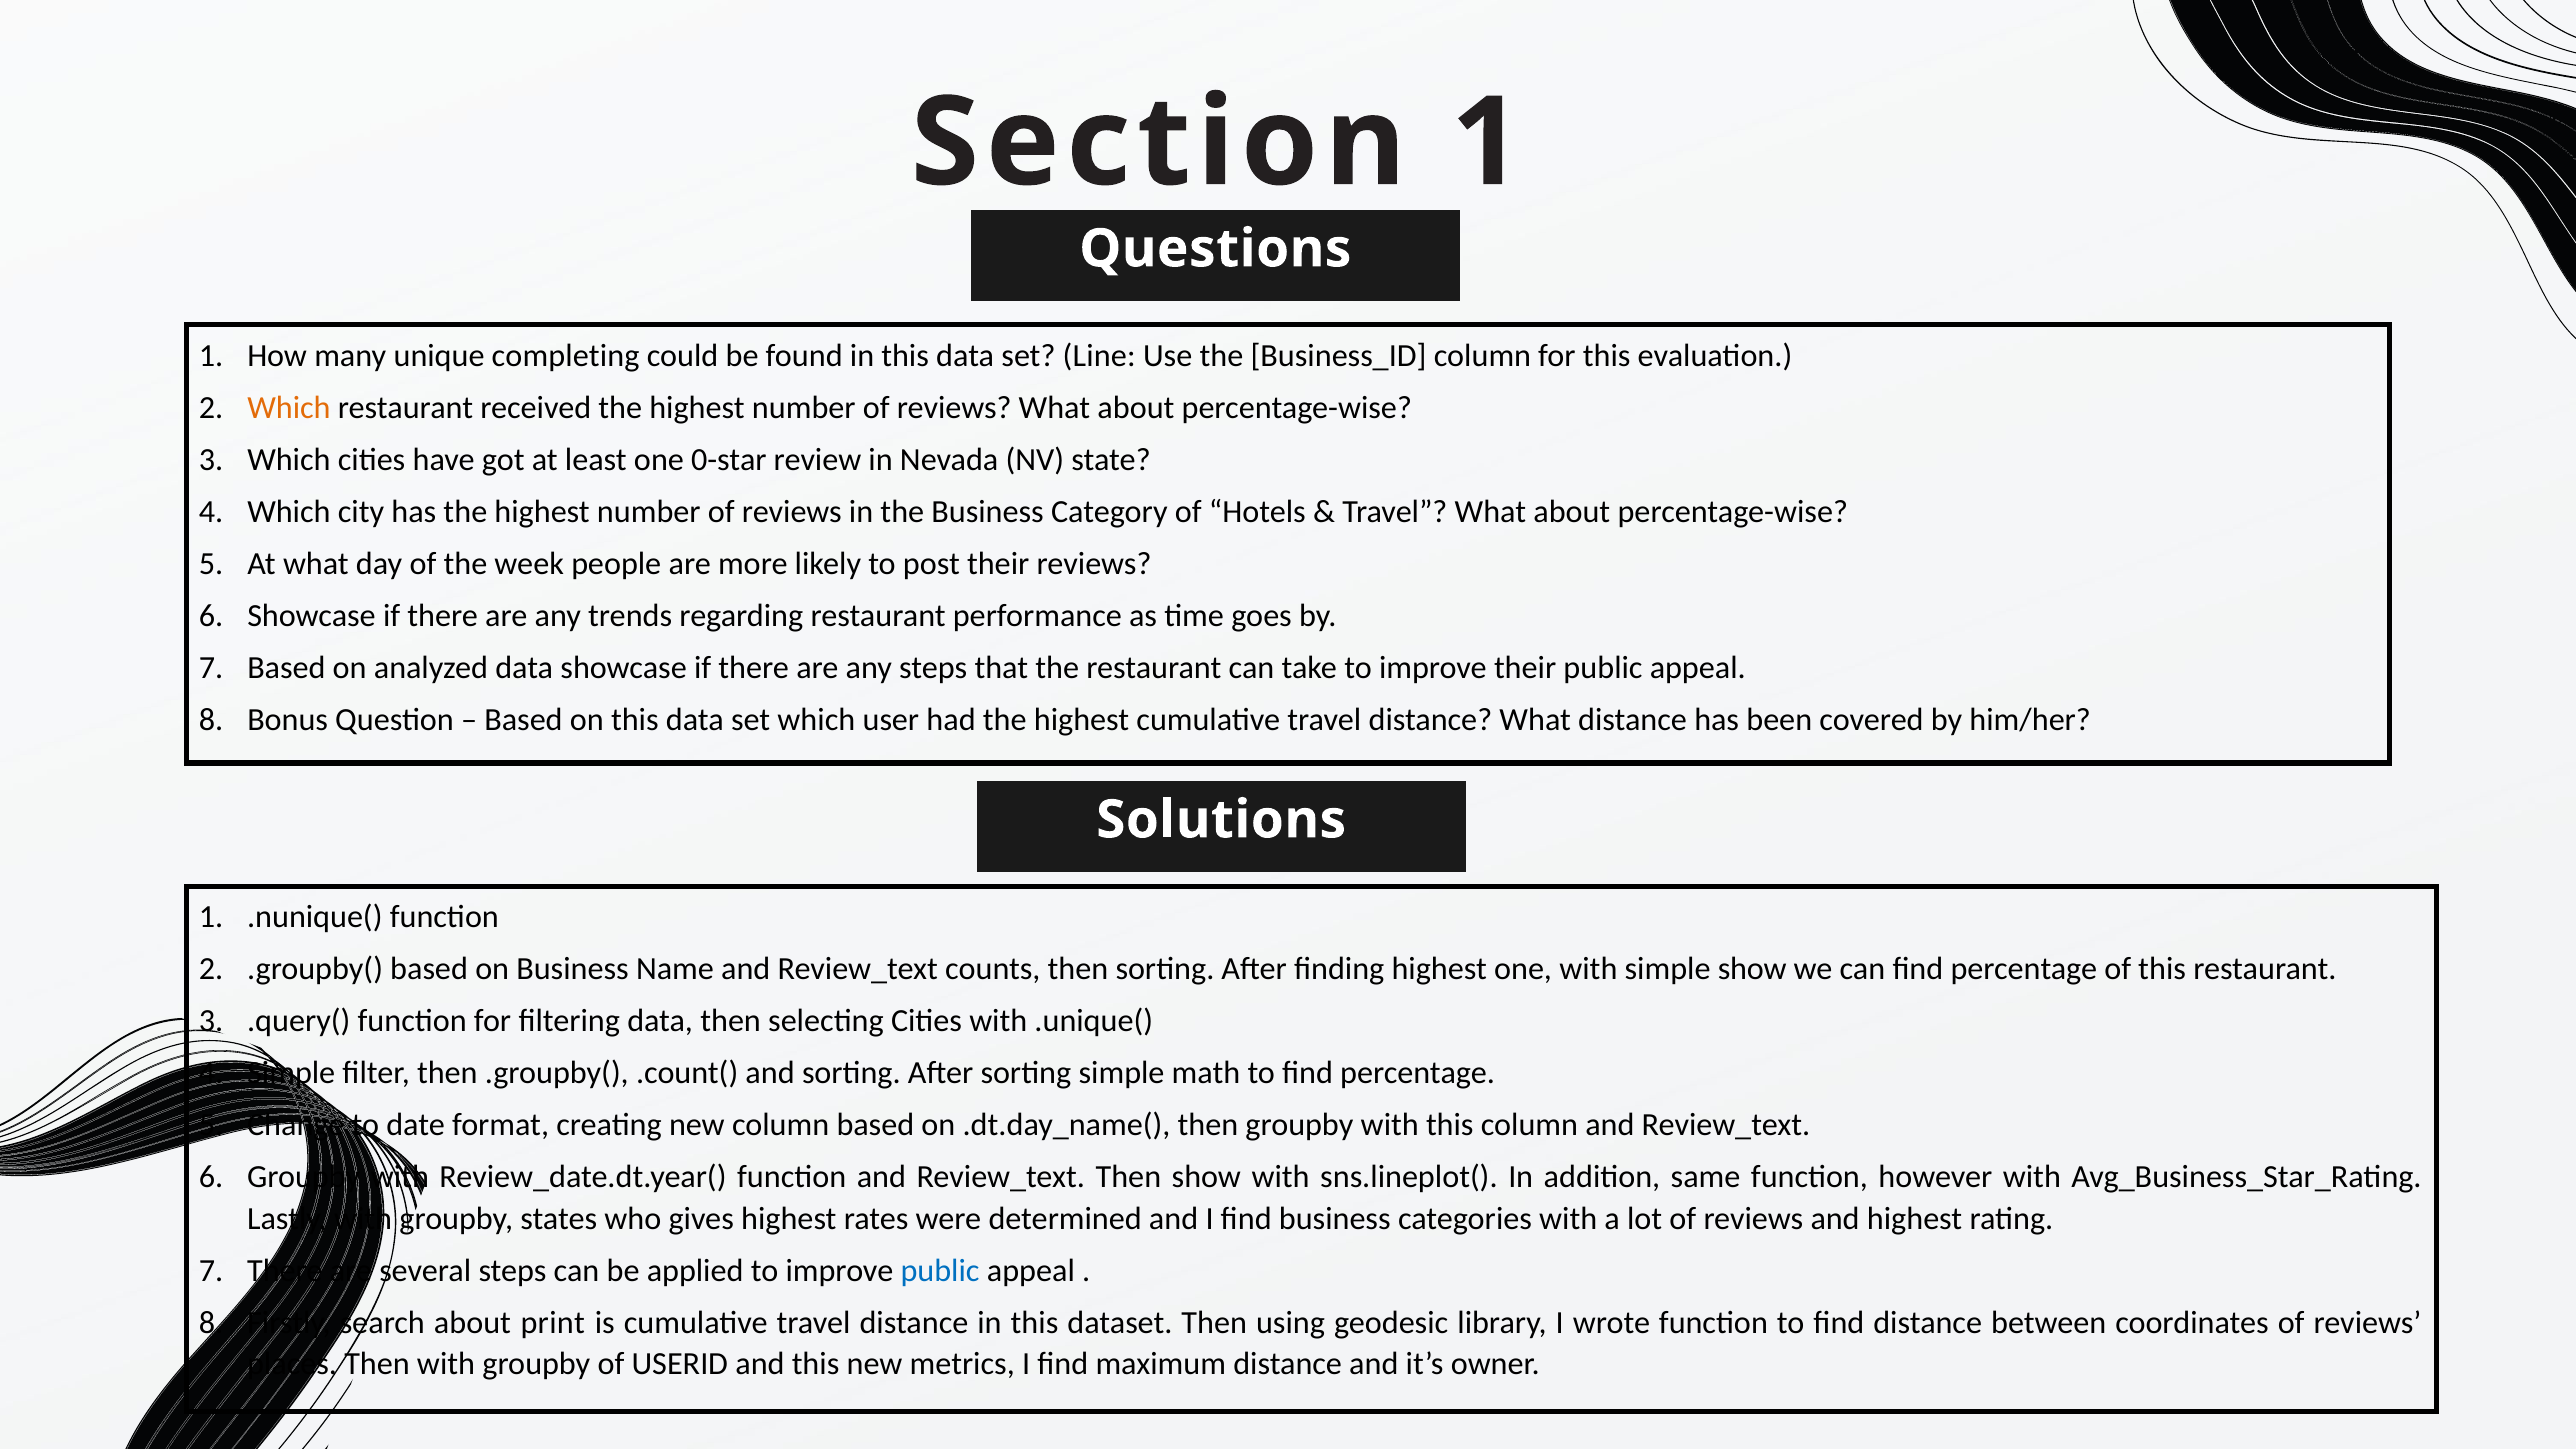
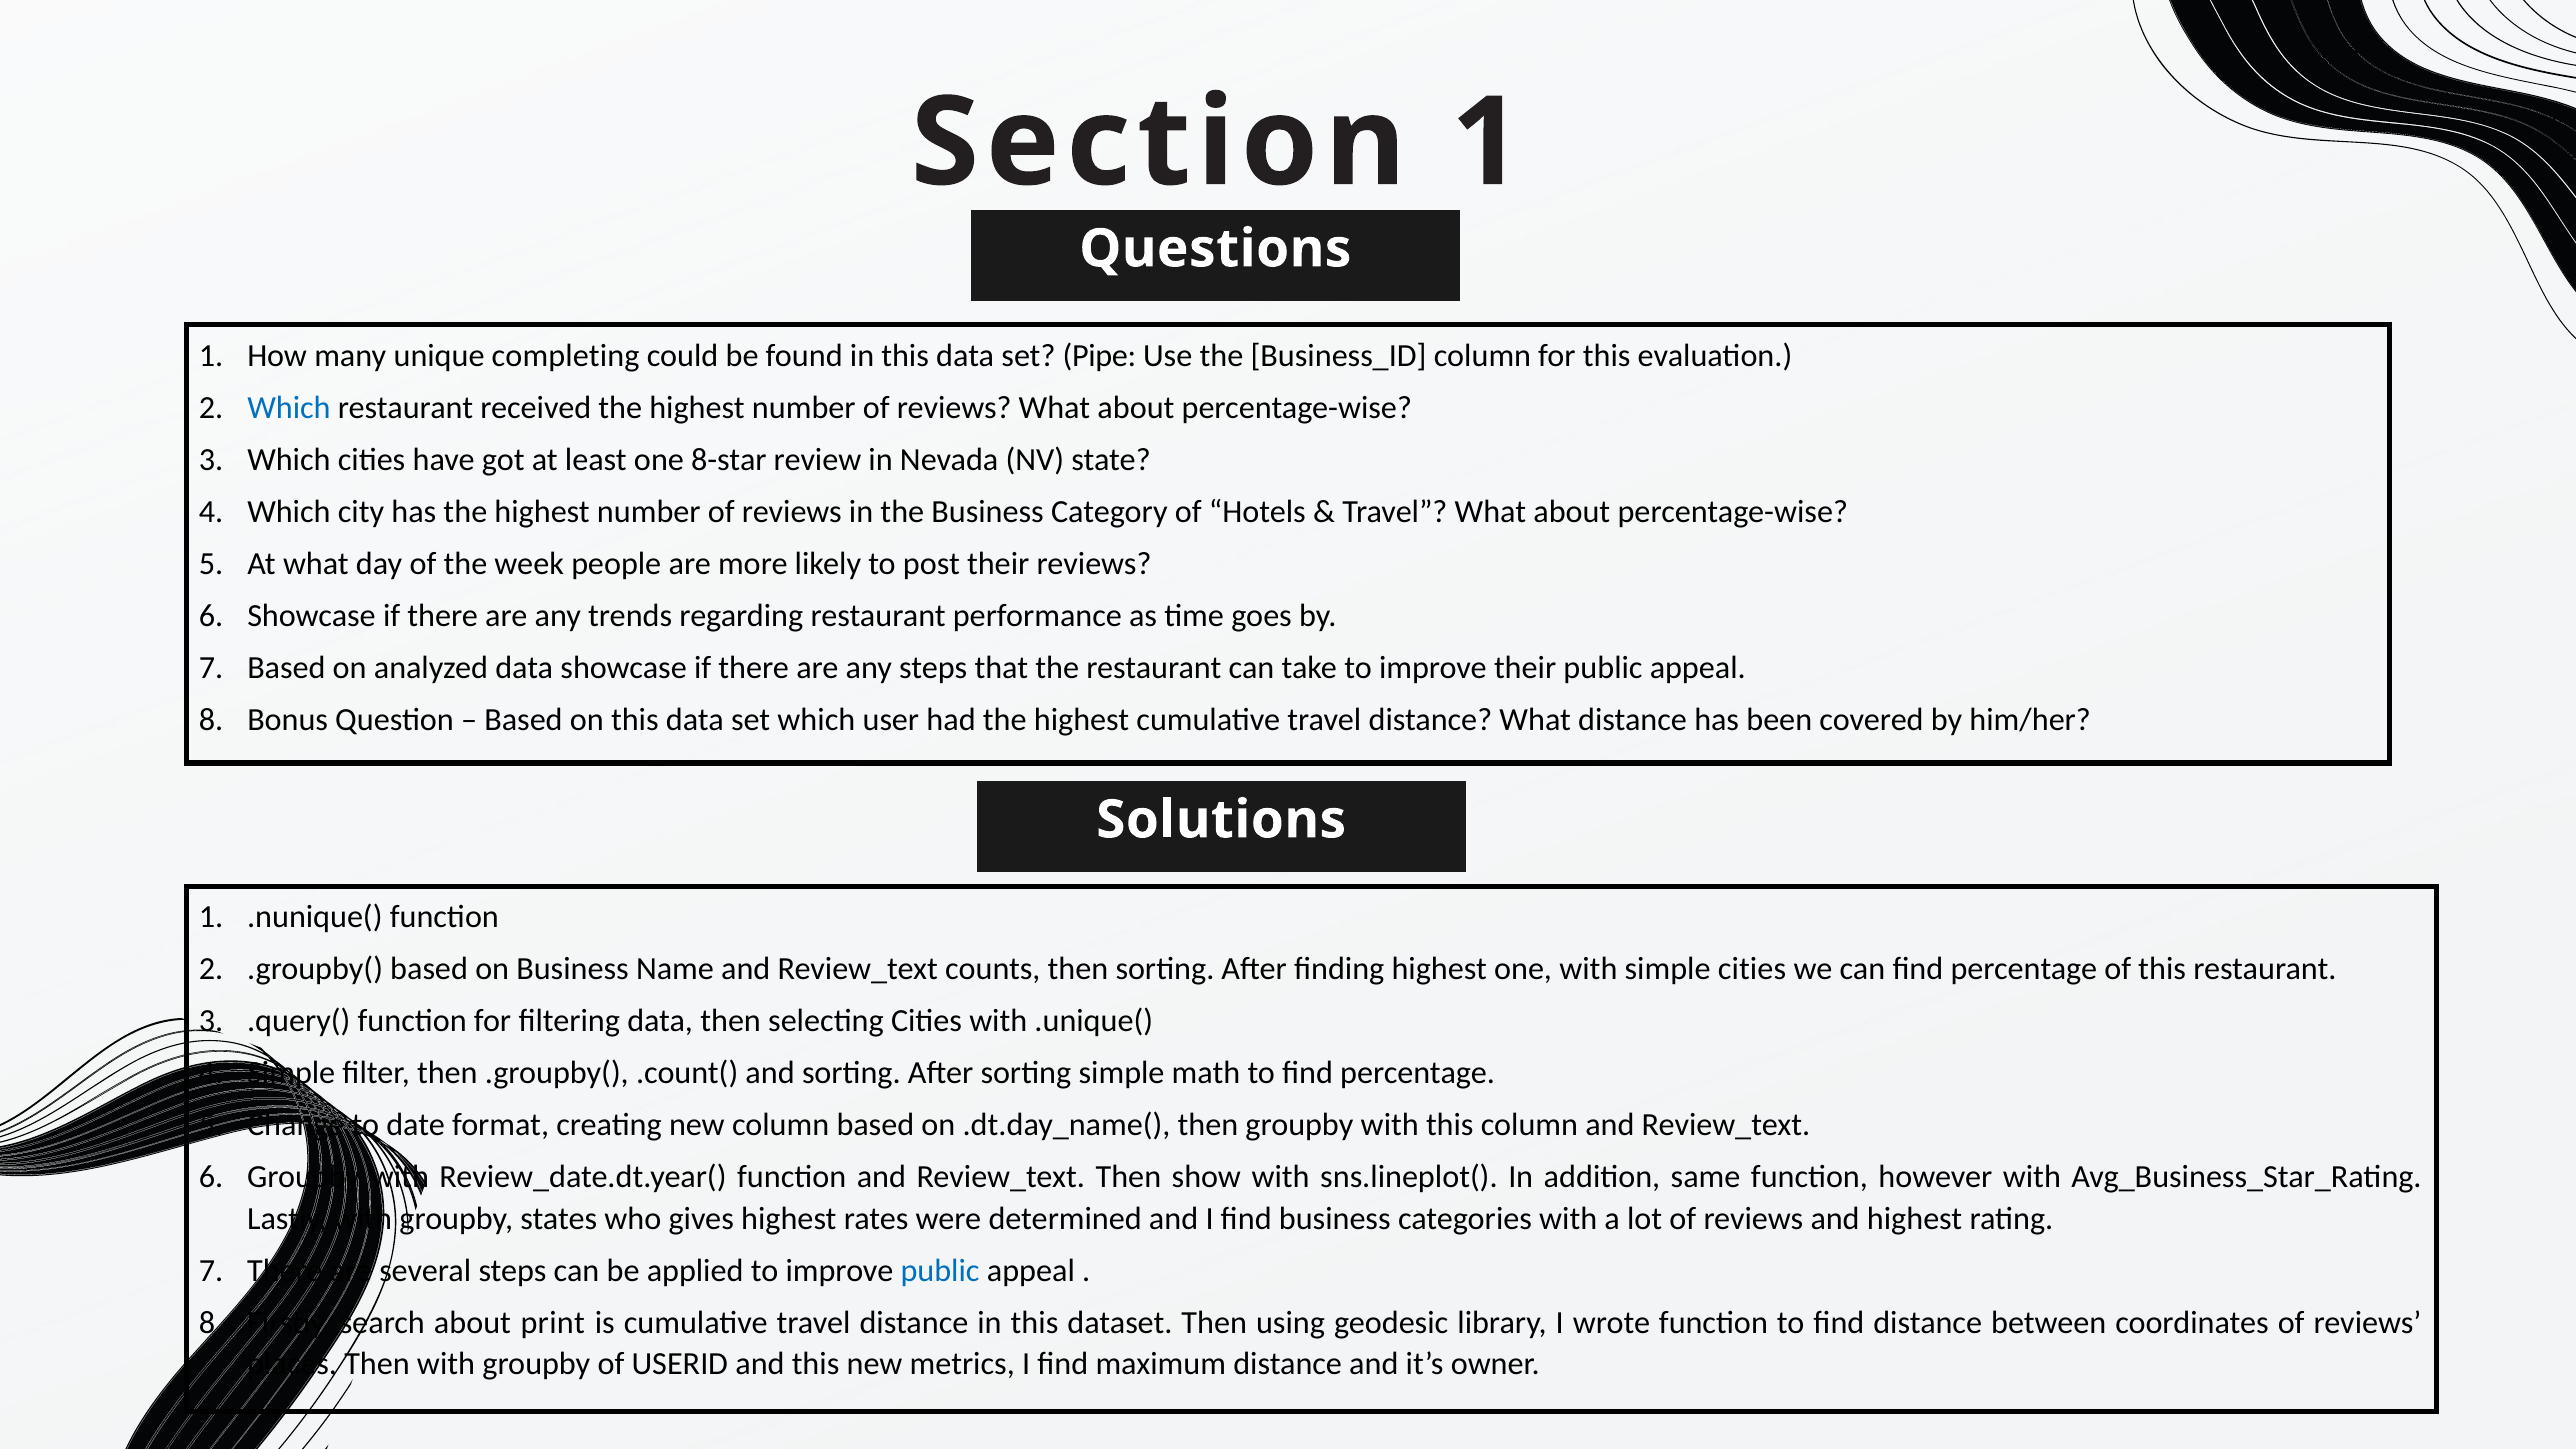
Line: Line -> Pipe (1099, 355)
Which colour: orange -> blue (289, 407)
0-star: 0-star -> 8-star (729, 460)
simple show: show -> cities (1752, 969)
